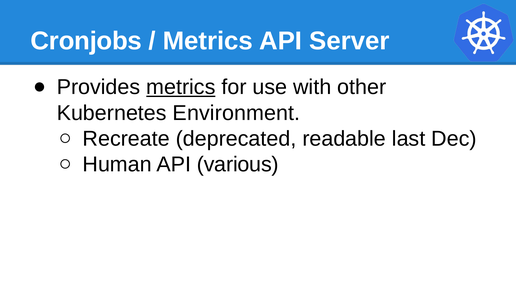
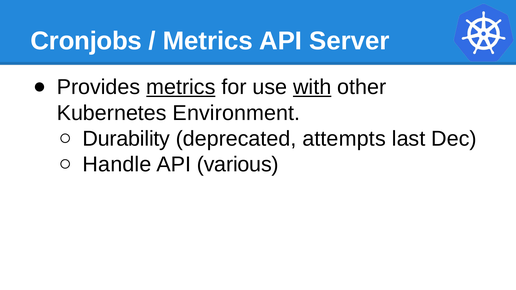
with underline: none -> present (312, 87)
Recreate: Recreate -> Durability (126, 139)
readable: readable -> attempts (344, 139)
Human: Human -> Handle (117, 165)
